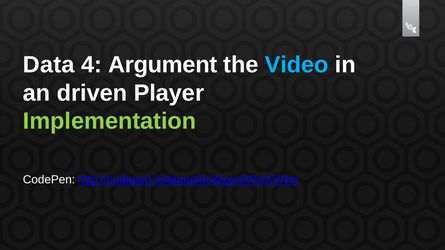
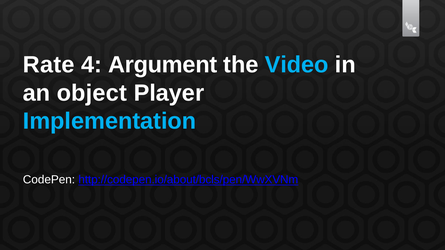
Data: Data -> Rate (49, 65)
driven: driven -> object (92, 93)
Implementation colour: light green -> light blue (110, 121)
